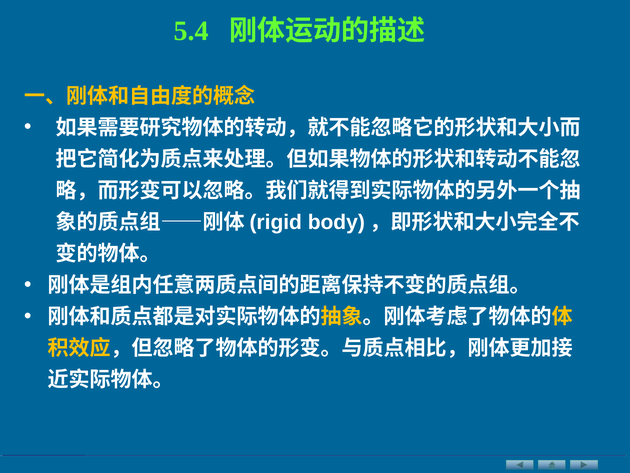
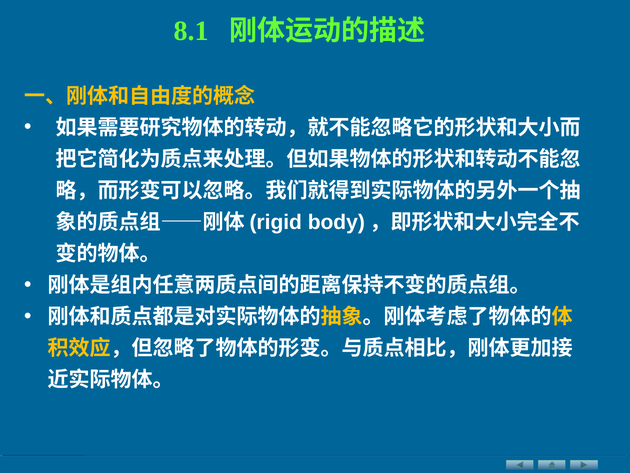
5.4: 5.4 -> 8.1 (191, 31)
